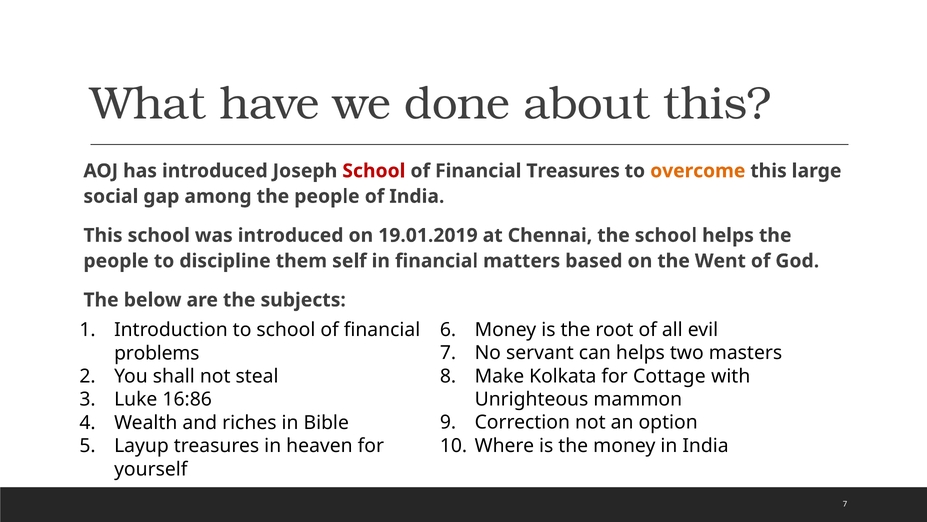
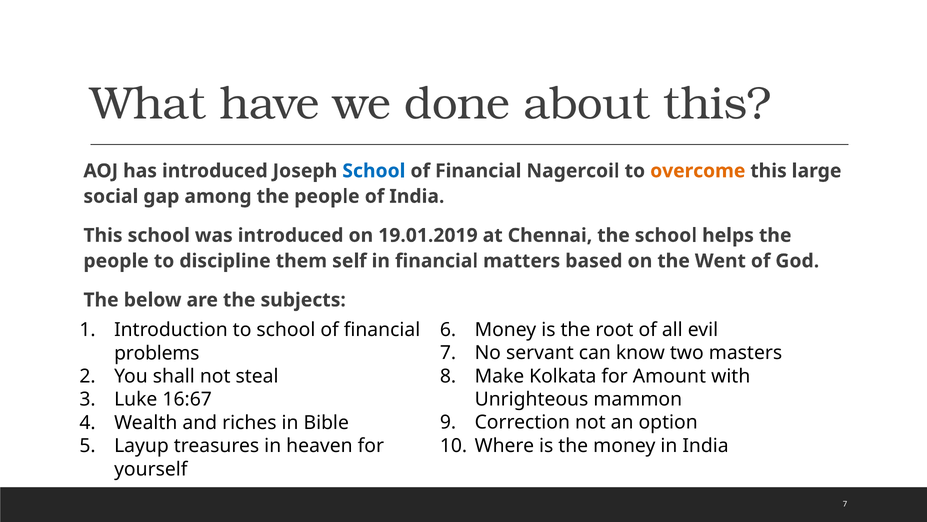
School colour: red -> blue (374, 171)
Financial Treasures: Treasures -> Nagercoil (573, 171)
can helps: helps -> know (640, 353)
Cottage: Cottage -> Amount (669, 376)
16:86: 16:86 -> 16:67 (187, 399)
